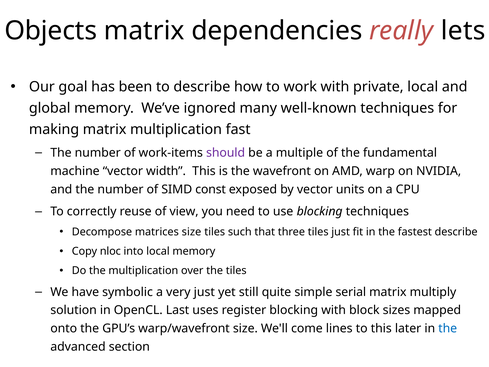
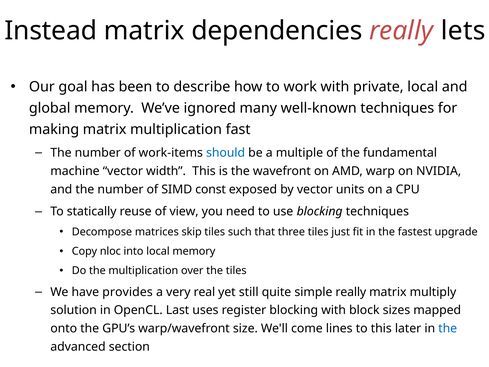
Objects: Objects -> Instead (51, 31)
should colour: purple -> blue (226, 153)
correctly: correctly -> statically (92, 211)
matrices size: size -> skip (192, 232)
fastest describe: describe -> upgrade (456, 232)
symbolic: symbolic -> provides (128, 292)
very just: just -> real (204, 292)
simple serial: serial -> really (351, 292)
